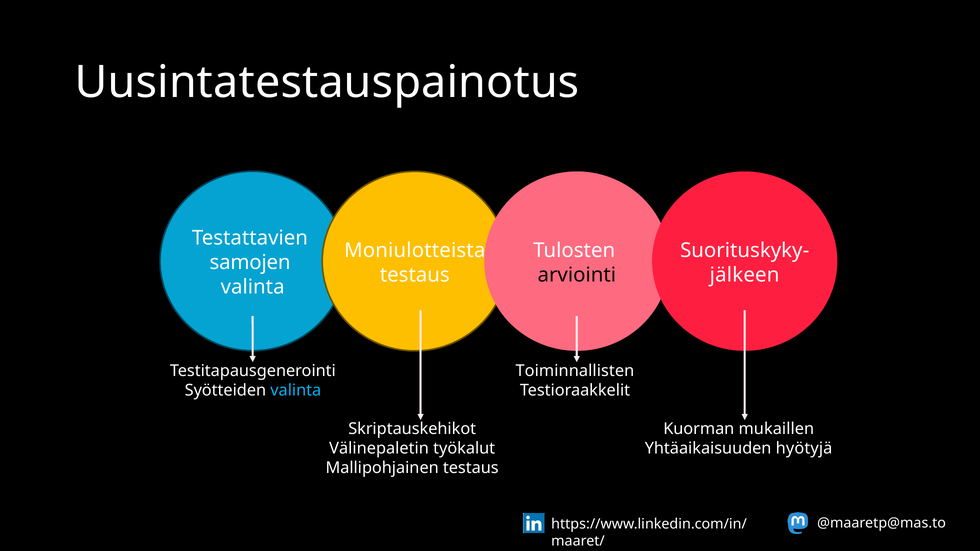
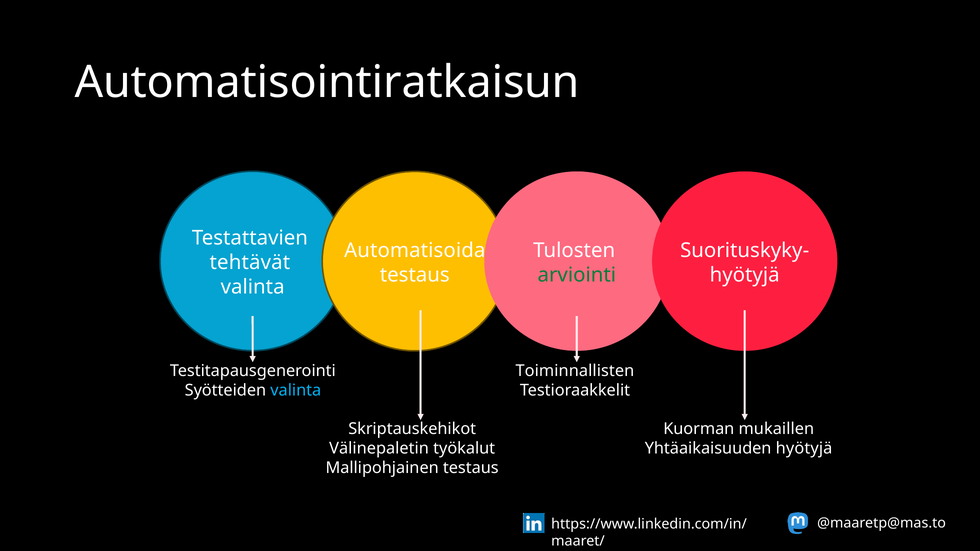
Uusintatestauspainotus: Uusintatestauspainotus -> Automatisointiratkaisun (327, 82)
Moniulotteista: Moniulotteista -> Automatisoida (415, 250)
samojen: samojen -> tehtävät (250, 263)
arviointi colour: black -> green (577, 275)
jälkeen: jälkeen -> hyötyjä (745, 275)
